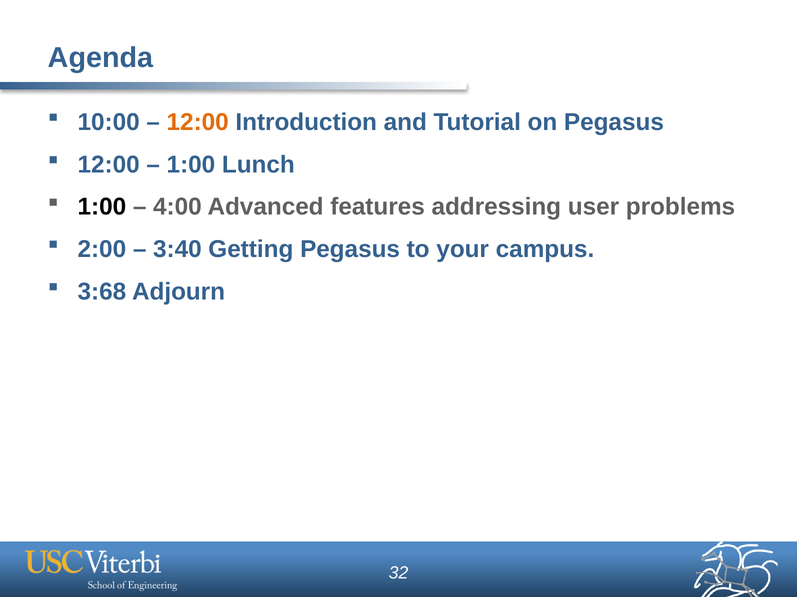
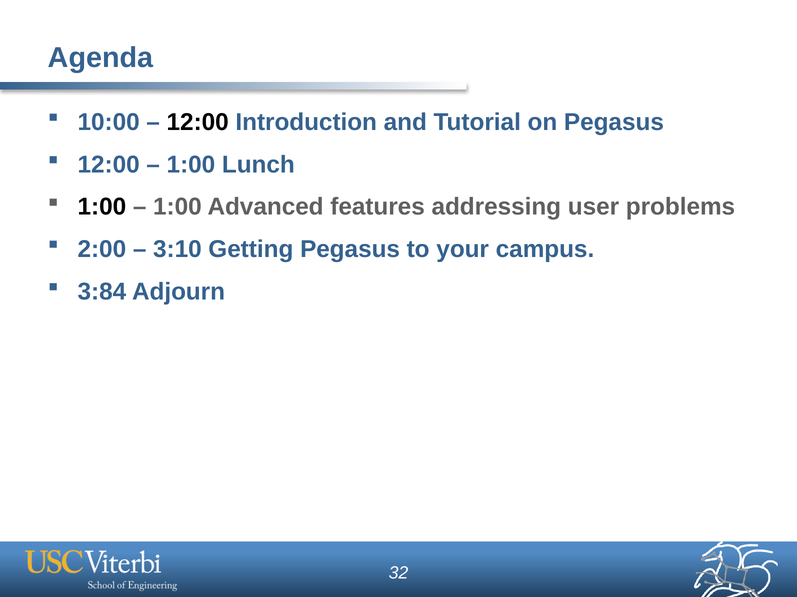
12:00 colour: orange -> black (198, 122)
4:00: 4:00 -> 1:00 (177, 207)
3:40: 3:40 -> 3:10 (177, 250)
3:68: 3:68 -> 3:84 (102, 292)
